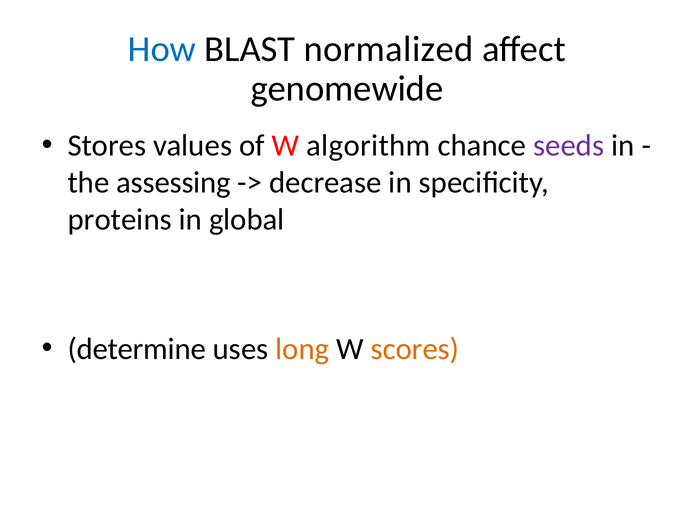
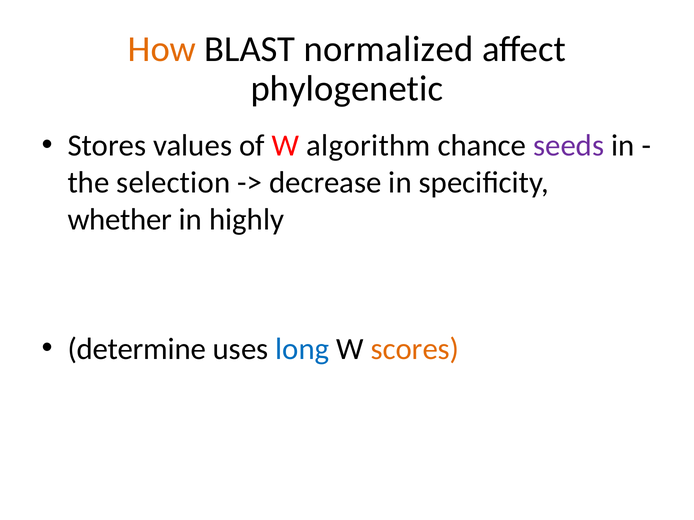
How colour: blue -> orange (162, 49)
genomewide: genomewide -> phylogenetic (347, 89)
assessing: assessing -> selection (173, 183)
proteins: proteins -> whether (120, 220)
global: global -> highly (247, 220)
long colour: orange -> blue (302, 349)
